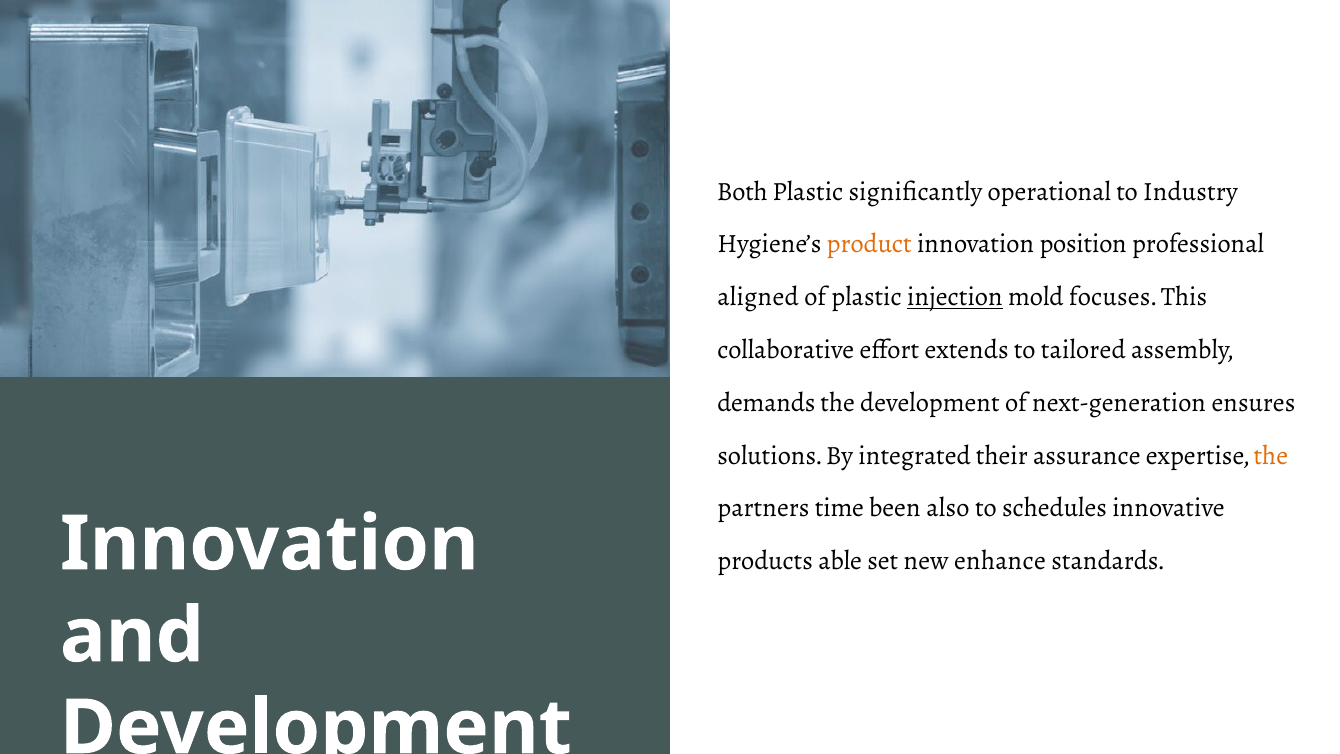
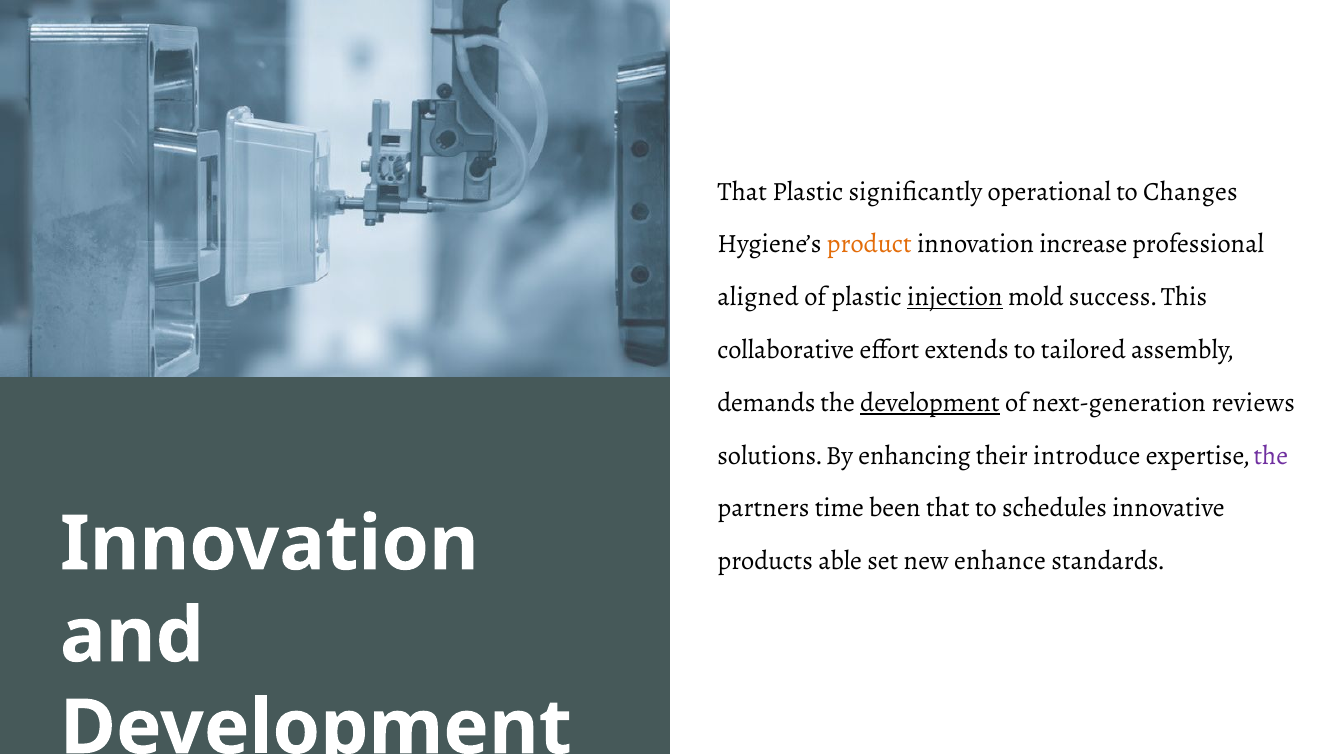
Both: Both -> That (742, 191)
Industry: Industry -> Changes (1190, 191)
position: position -> increase (1083, 244)
focuses: focuses -> success (1113, 297)
development underline: none -> present (930, 402)
ensures: ensures -> reviews (1253, 402)
integrated: integrated -> enhancing (915, 455)
assurance: assurance -> introduce (1087, 455)
the colour: orange -> purple (1271, 455)
been also: also -> that (948, 508)
